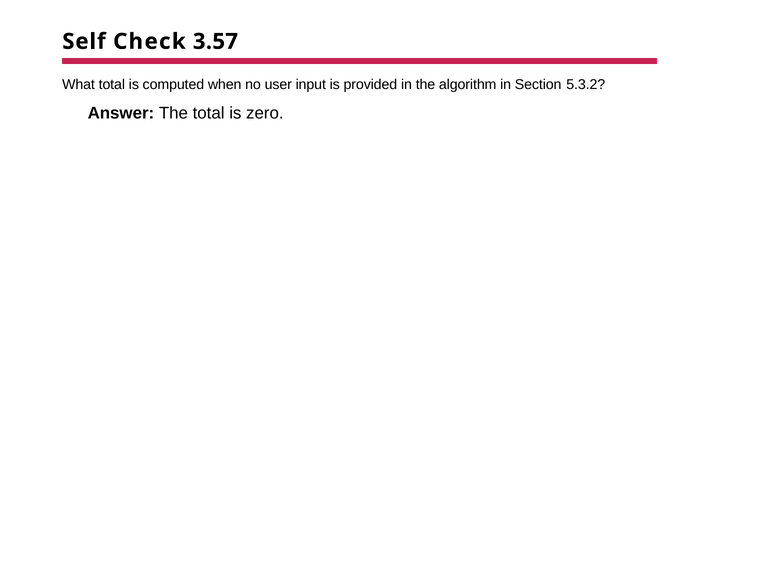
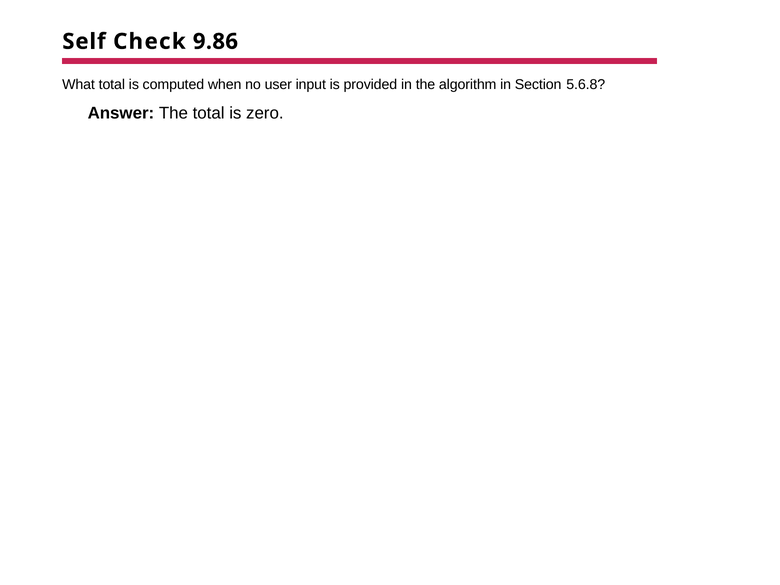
3.57: 3.57 -> 9.86 (215, 41)
5.3.2: 5.3.2 -> 5.6.8 (586, 85)
